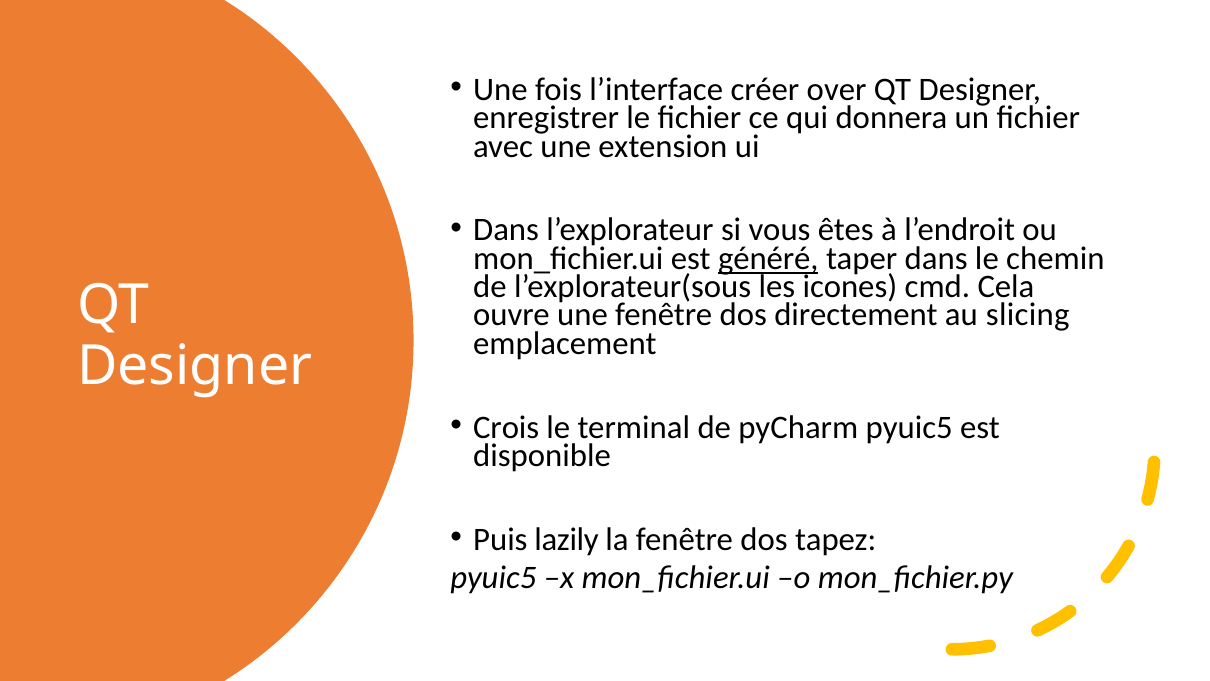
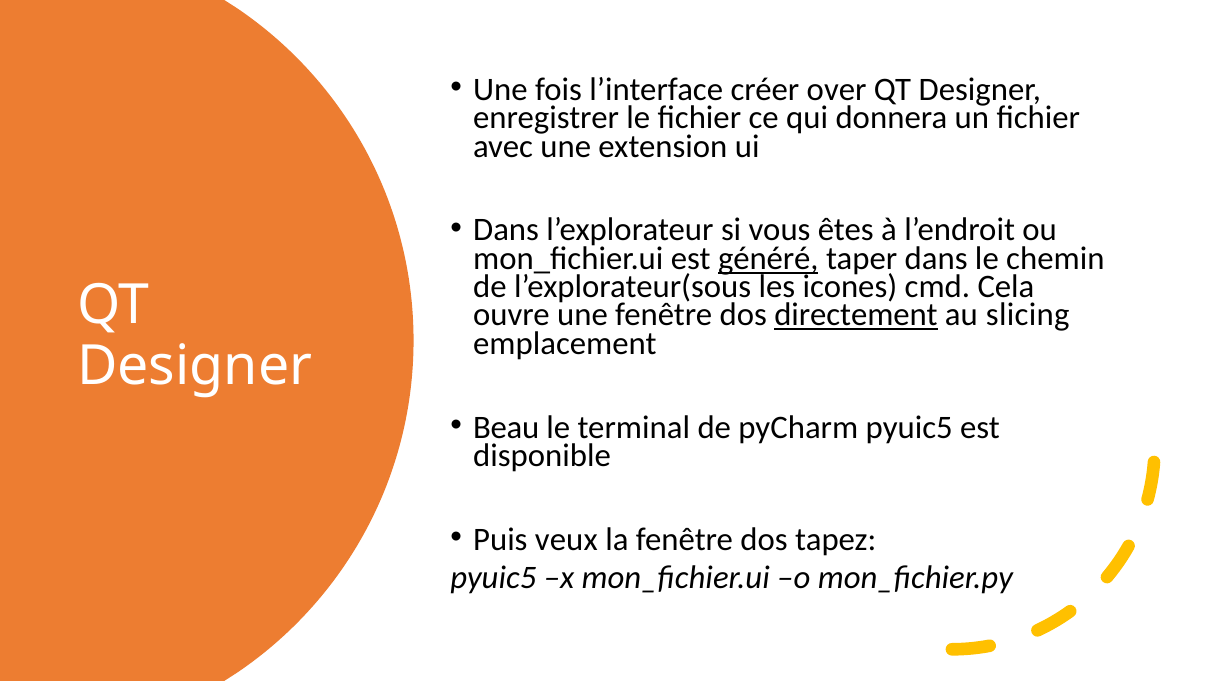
directement underline: none -> present (856, 315)
Crois: Crois -> Beau (506, 427)
lazily: lazily -> veux (566, 539)
